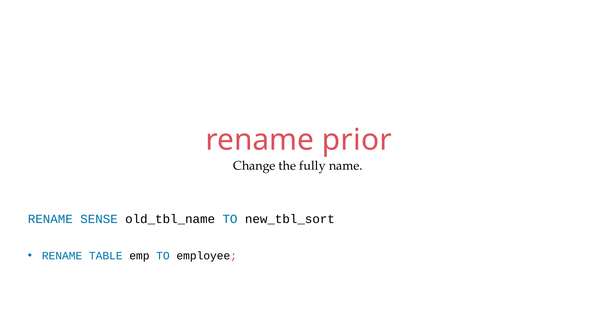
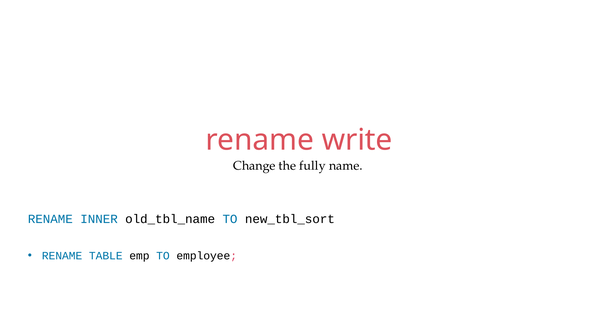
prior: prior -> write (357, 140)
SENSE: SENSE -> INNER (99, 219)
